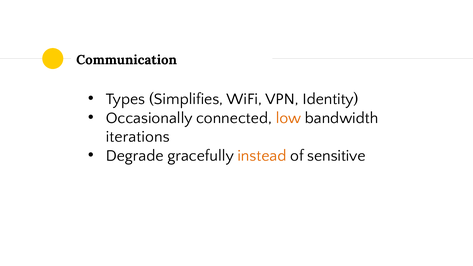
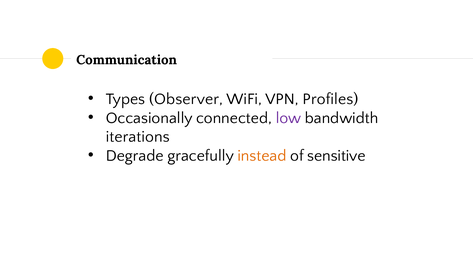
Simplifies: Simplifies -> Observer (186, 99)
Identity: Identity -> Profiles (330, 99)
low colour: orange -> purple (289, 118)
